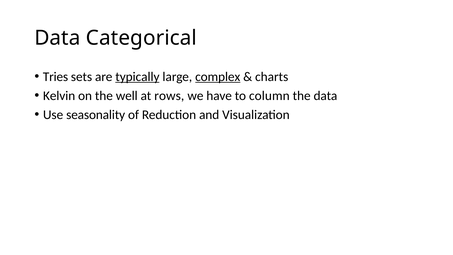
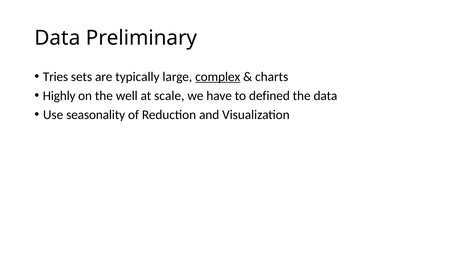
Categorical: Categorical -> Preliminary (142, 38)
typically underline: present -> none (137, 77)
Kelvin: Kelvin -> Highly (59, 96)
rows: rows -> scale (169, 96)
column: column -> defined (269, 96)
